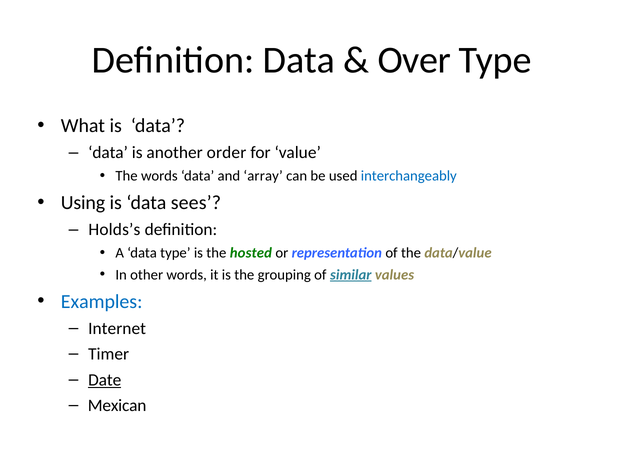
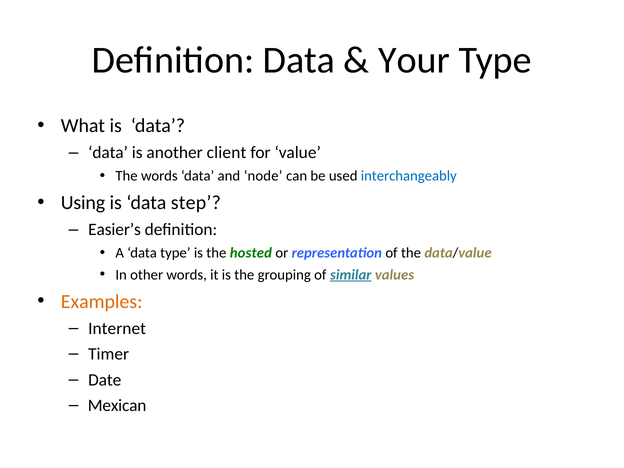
Over: Over -> Your (414, 60)
order: order -> client (227, 153)
array: array -> node (263, 176)
sees: sees -> step (196, 203)
Holds’s: Holds’s -> Easier’s (115, 230)
Examples colour: blue -> orange (102, 301)
Date underline: present -> none (105, 380)
